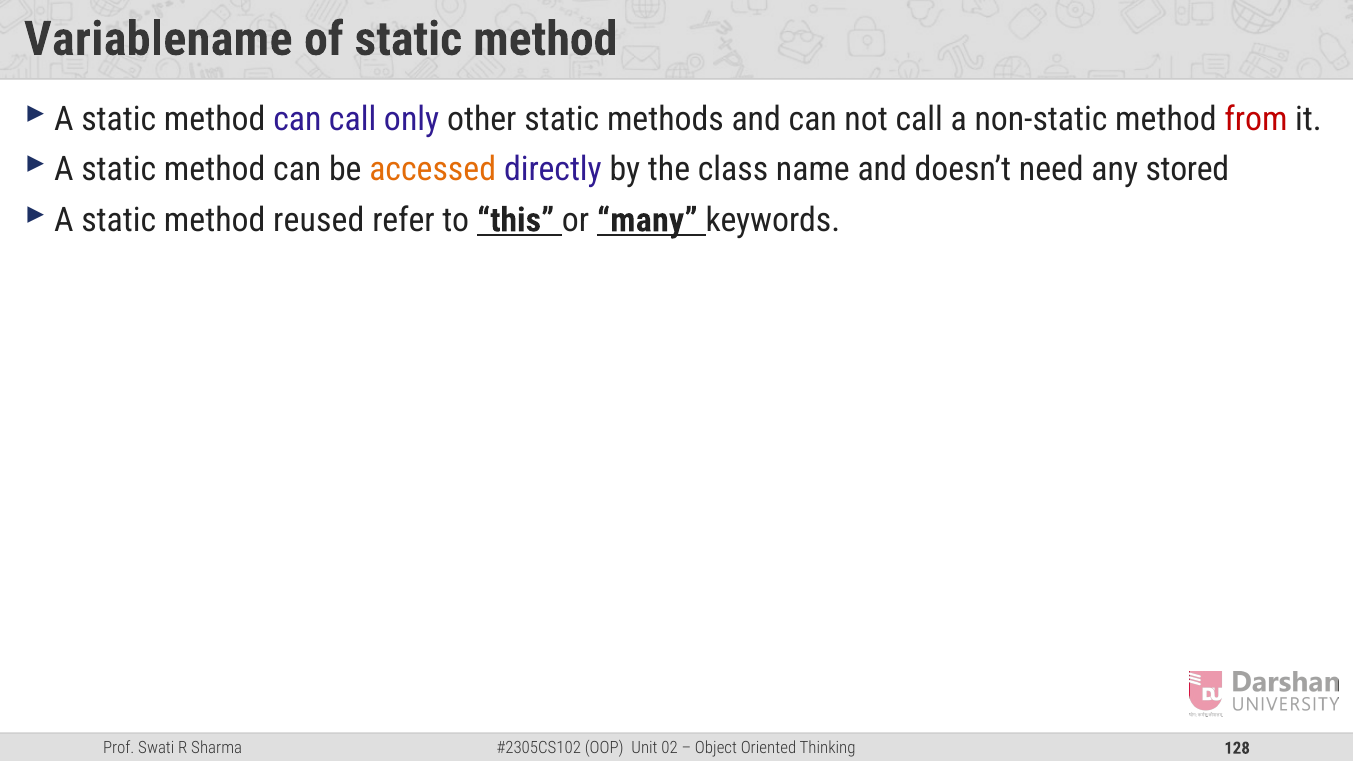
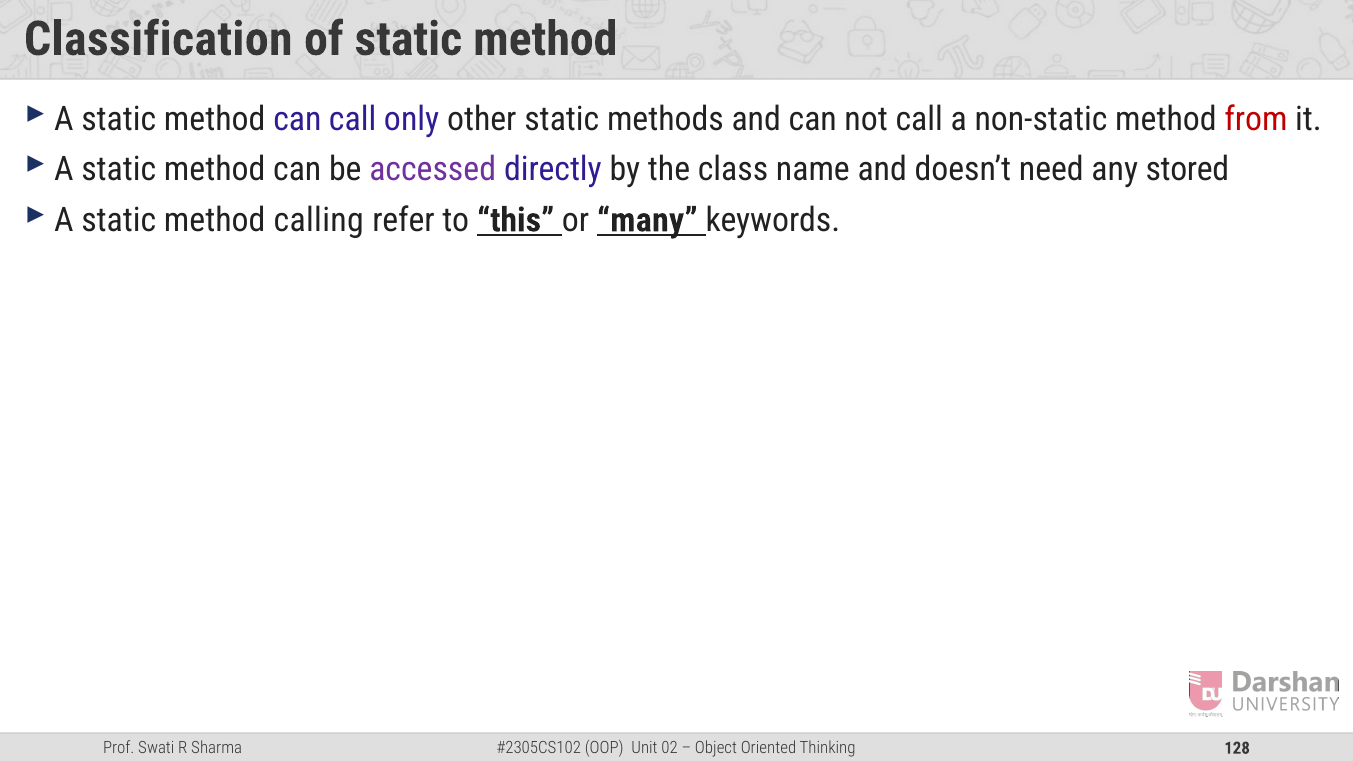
Variablename: Variablename -> Classification (158, 39)
accessed colour: orange -> purple (433, 170)
reused: reused -> calling (319, 220)
